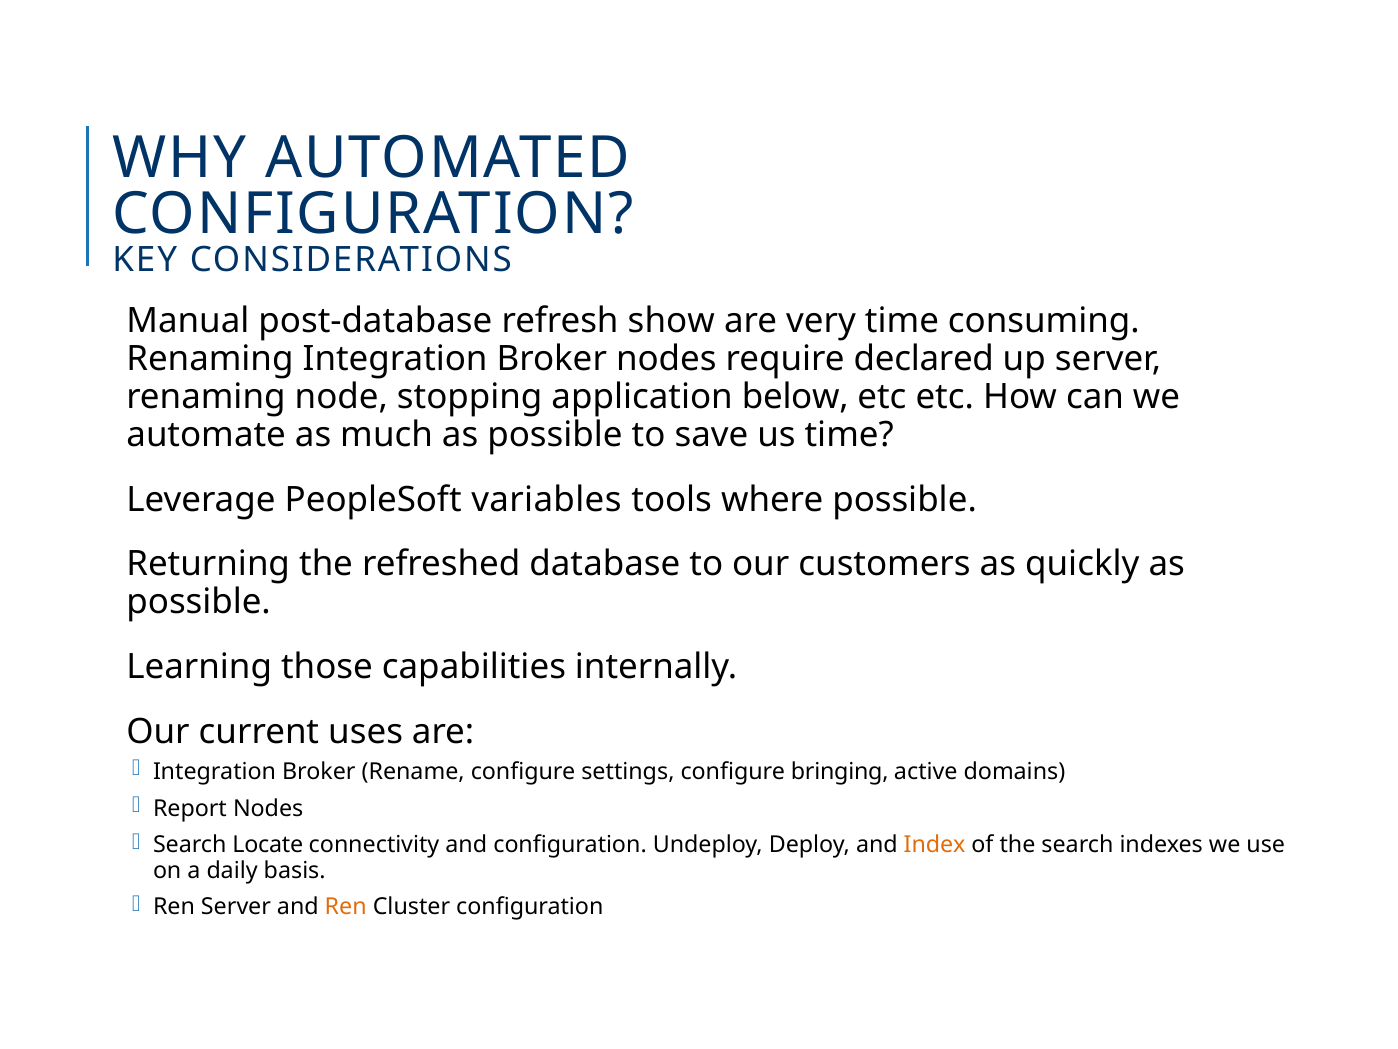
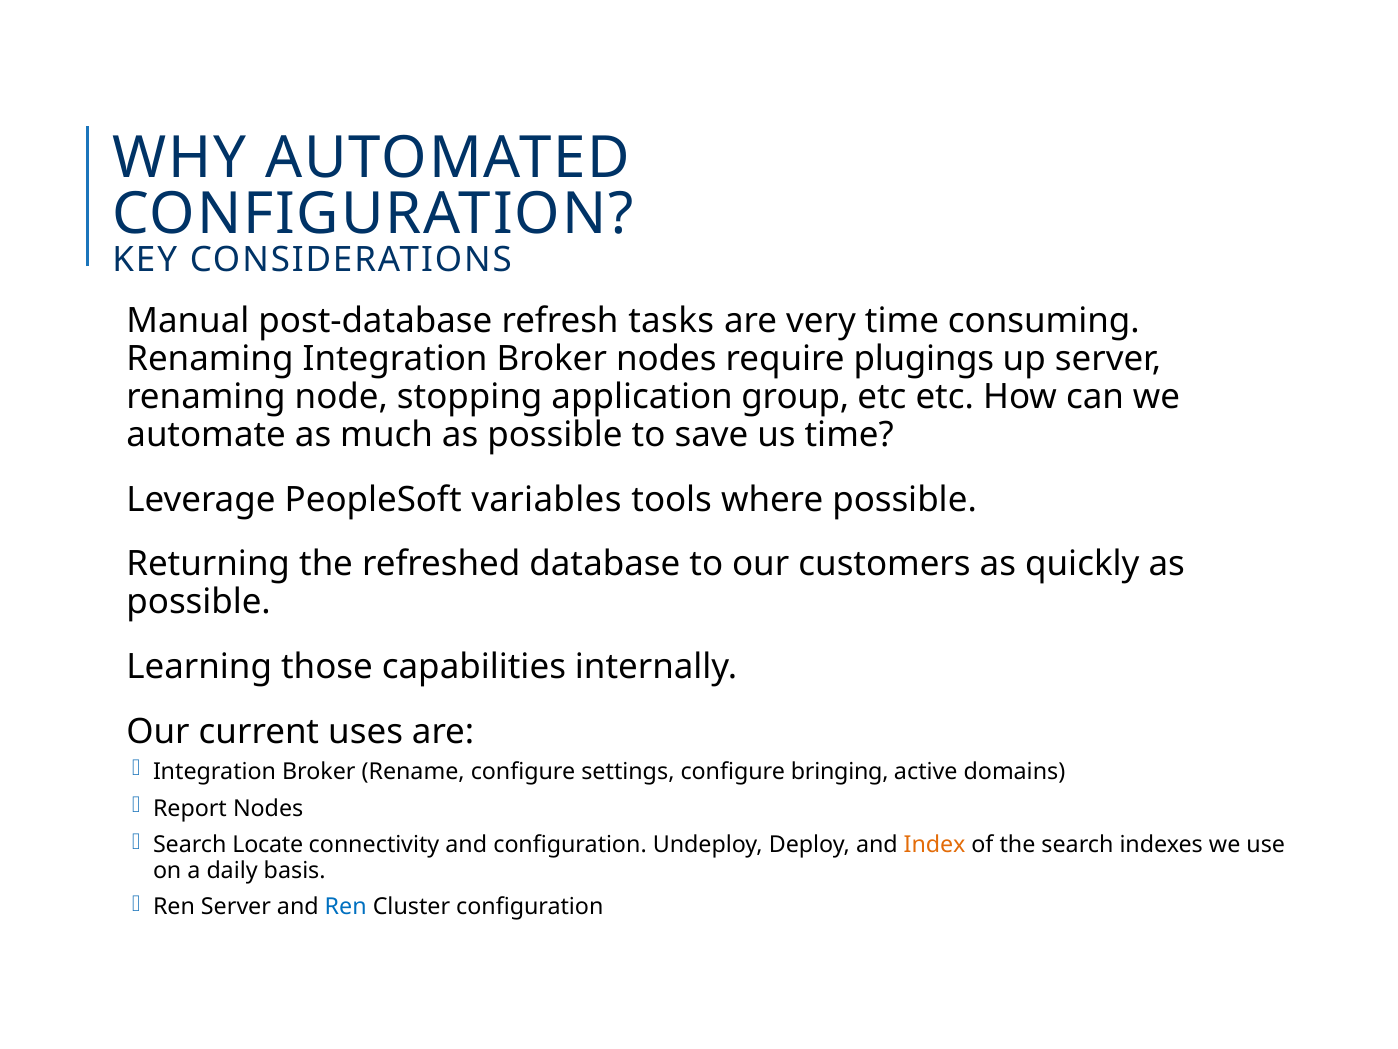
show: show -> tasks (671, 321)
declared: declared -> plugings (924, 359)
below: below -> group (795, 397)
Ren colour: orange -> blue (346, 907)
